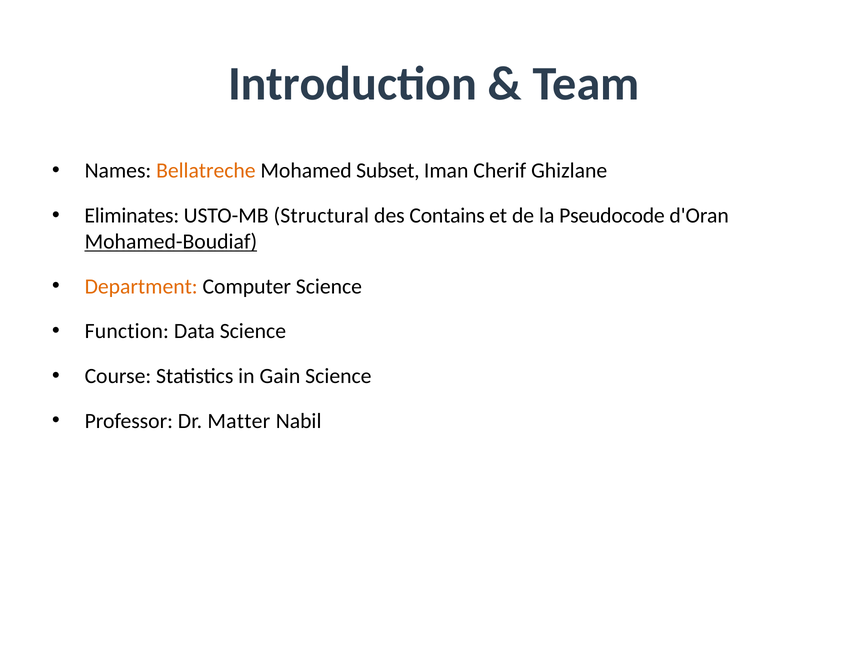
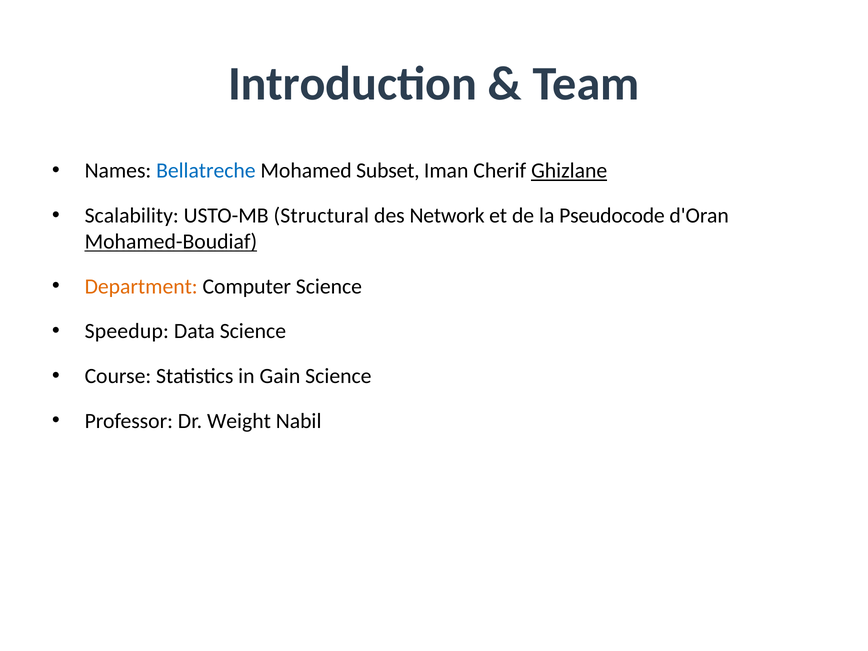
Bellatreche colour: orange -> blue (206, 171)
Ghizlane underline: none -> present (569, 171)
Eliminates: Eliminates -> Scalability (132, 216)
Contains: Contains -> Network (447, 216)
Function: Function -> Speedup (127, 331)
Matter: Matter -> Weight (239, 421)
